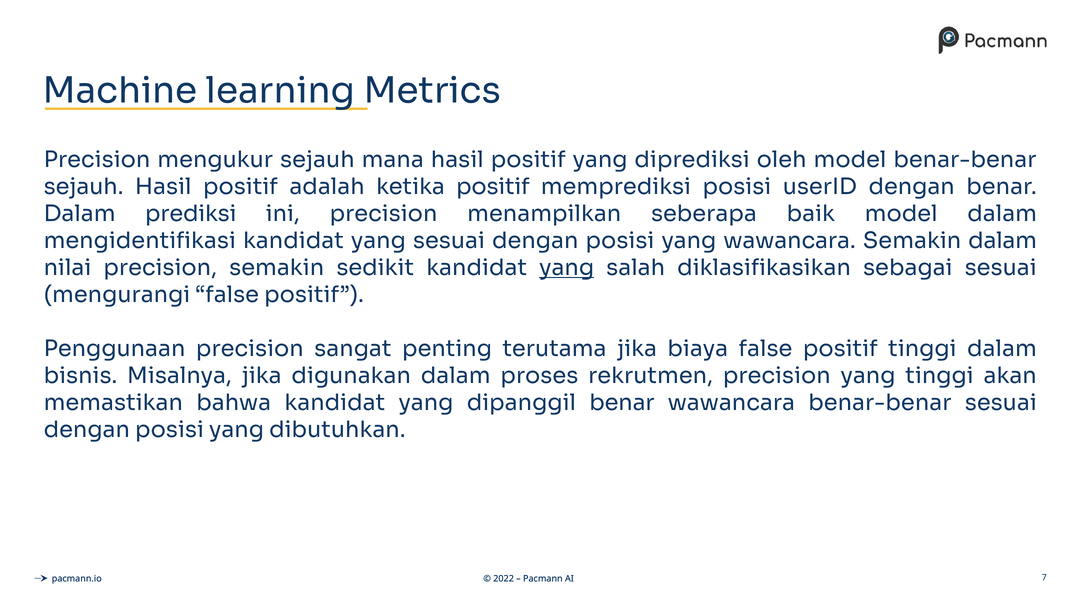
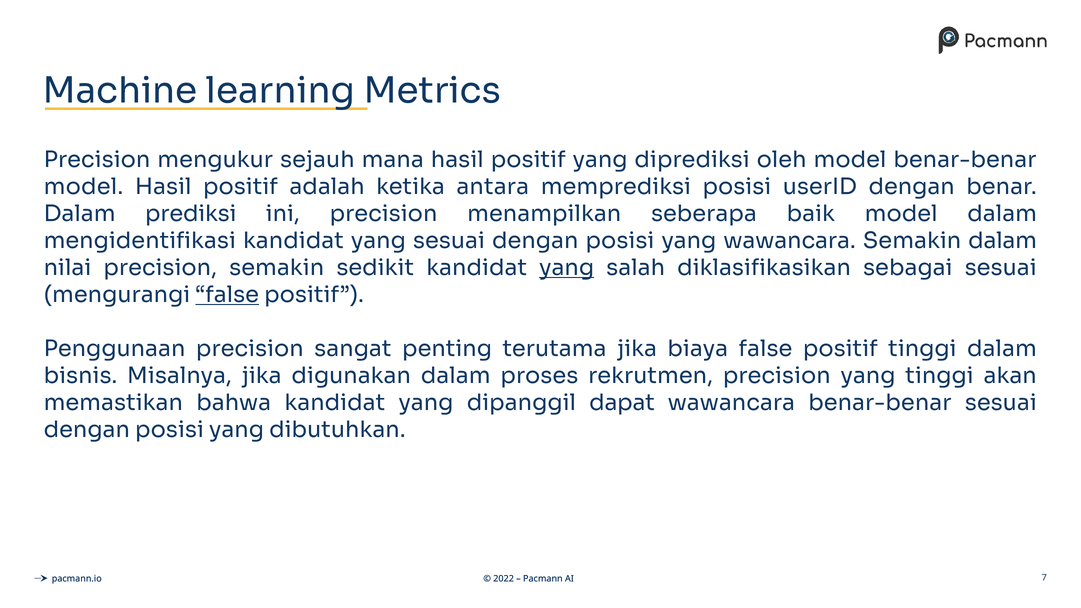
sejauh: sejauh -> model (83, 187)
ketika positif: positif -> antara (493, 187)
false underline: none -> present (227, 295)
dipanggil benar: benar -> dapat (622, 403)
